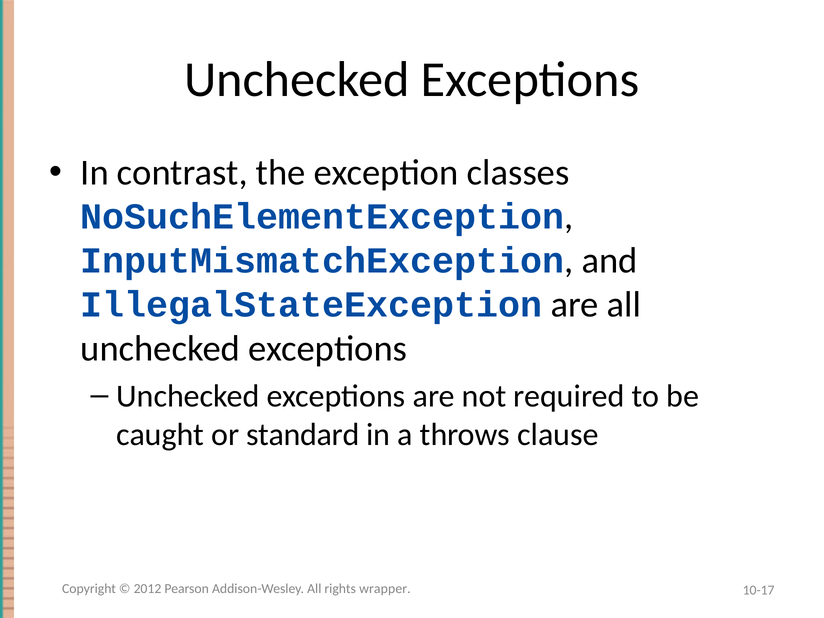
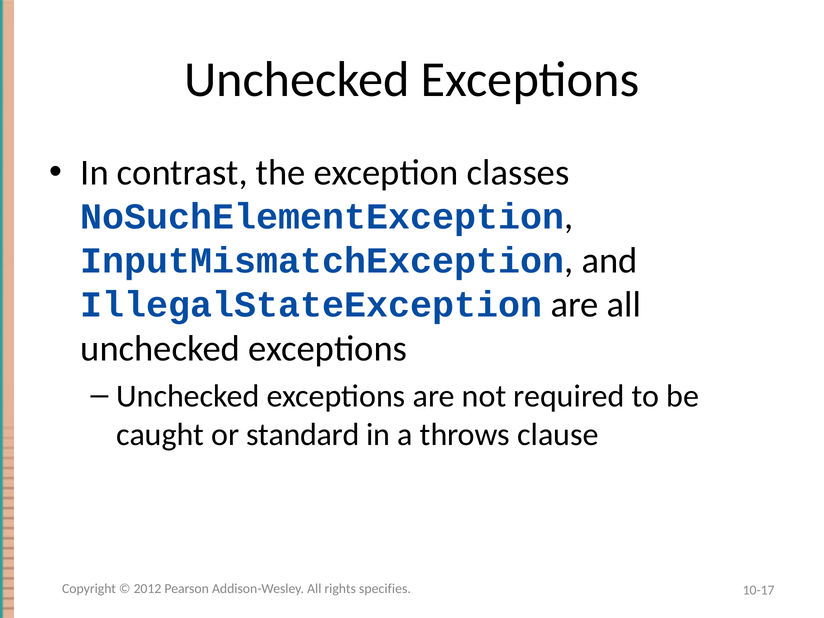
wrapper: wrapper -> specifies (385, 589)
